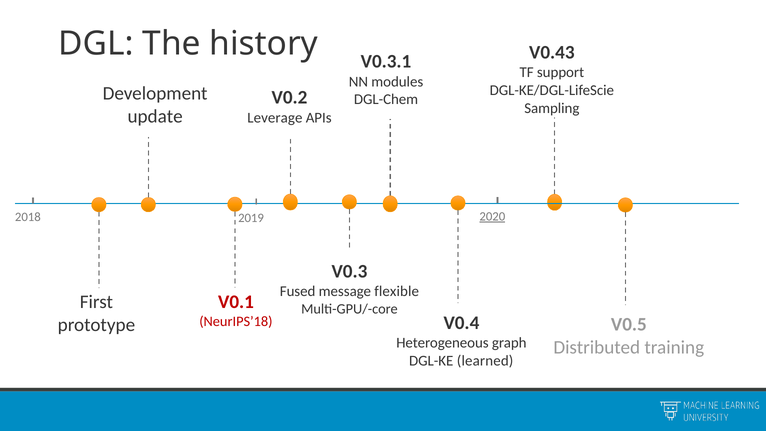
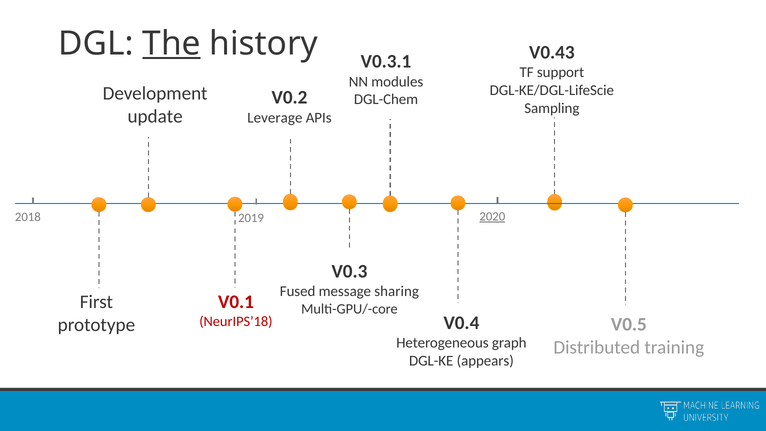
The underline: none -> present (172, 44)
flexible: flexible -> sharing (397, 291)
learned: learned -> appears (485, 361)
